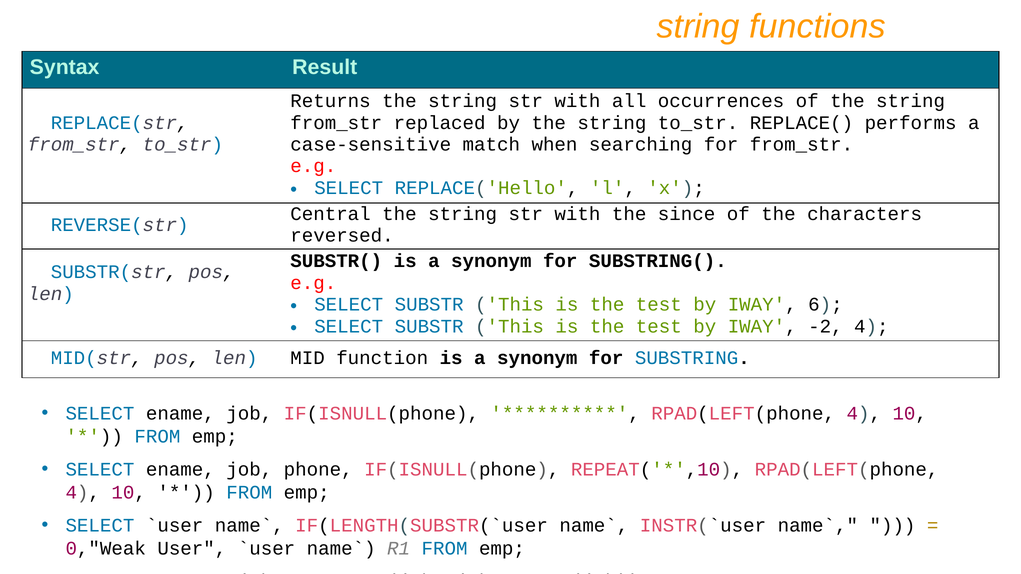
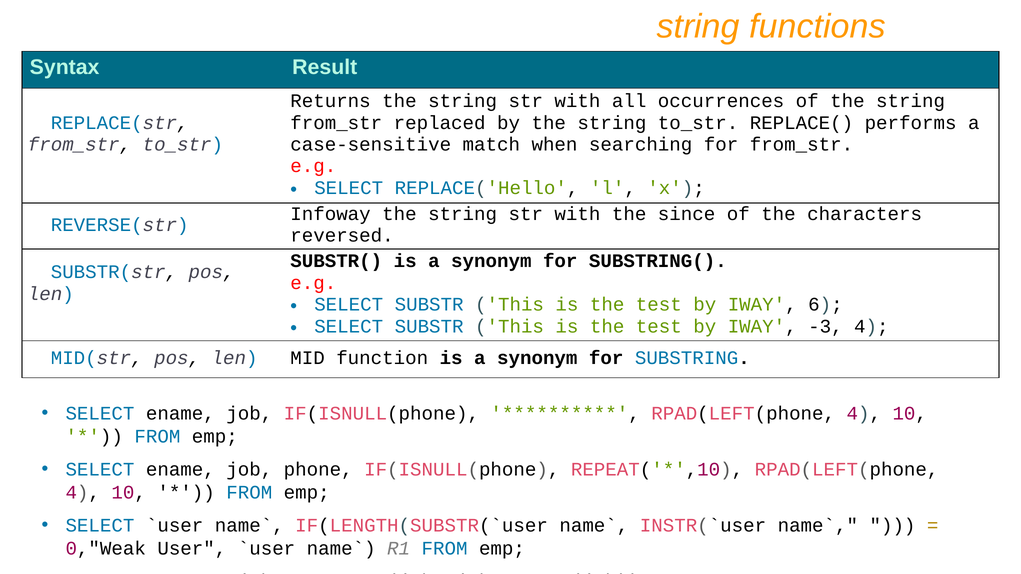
Central: Central -> Infoway (331, 214)
-2: -2 -> -3 (825, 326)
